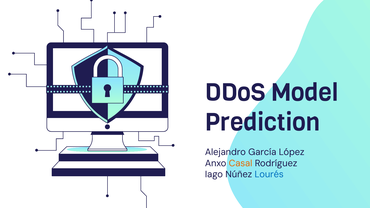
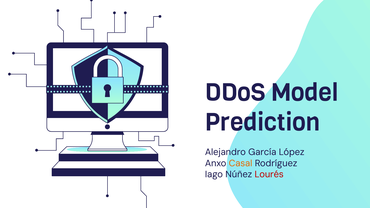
Lourés colour: blue -> red (269, 174)
